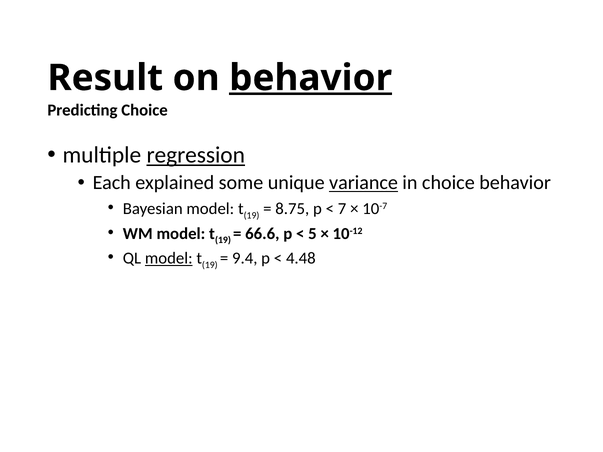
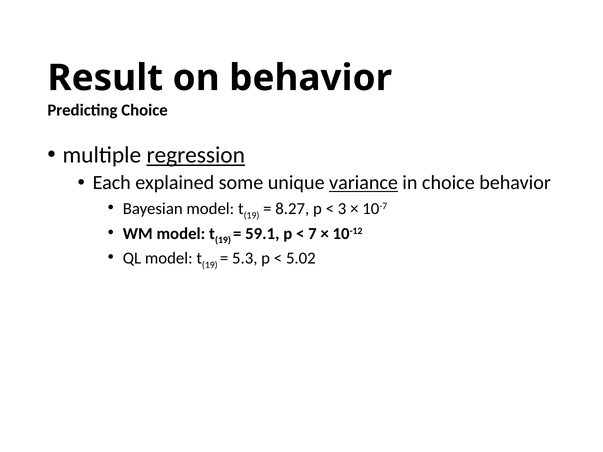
behavior underline: present -> none (311, 78)
8.75: 8.75 -> 8.27 (292, 209)
7: 7 -> 3 (342, 209)
66.6: 66.6 -> 59.1 (262, 234)
5: 5 -> 7 (312, 234)
model underline: present -> none (169, 258)
9.4: 9.4 -> 5.3 (245, 258)
4.48: 4.48 -> 5.02 (301, 258)
